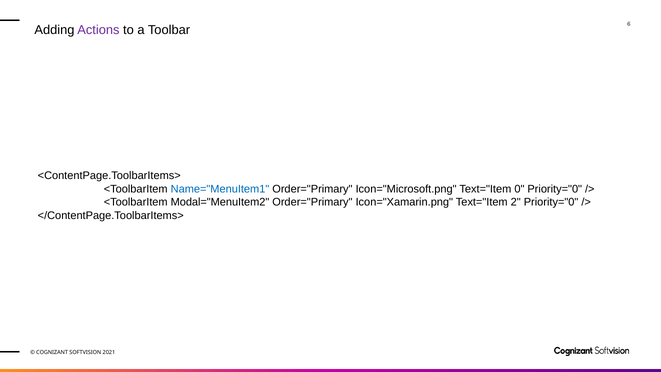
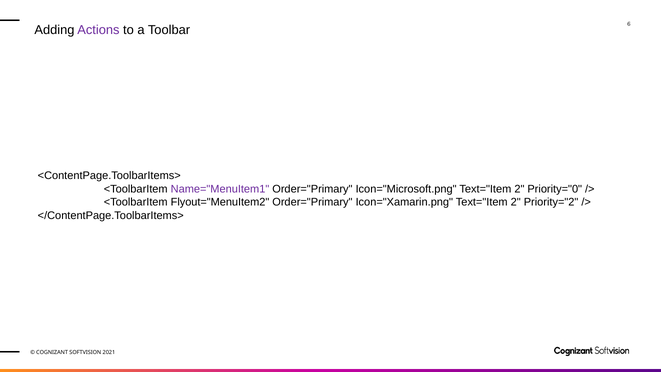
Name="MenuItem1 colour: blue -> purple (220, 189)
Icon="Microsoft.png Text="Item 0: 0 -> 2 (519, 189)
Modal="MenuItem2: Modal="MenuItem2 -> Flyout="MenuItem2 (220, 202)
2 Priority="0: Priority="0 -> Priority="2 (551, 202)
